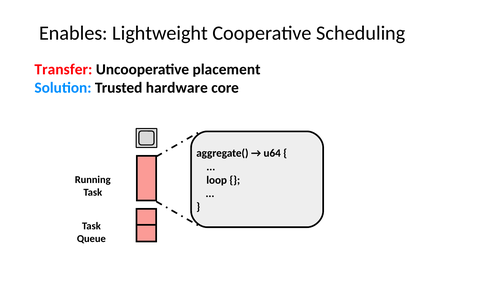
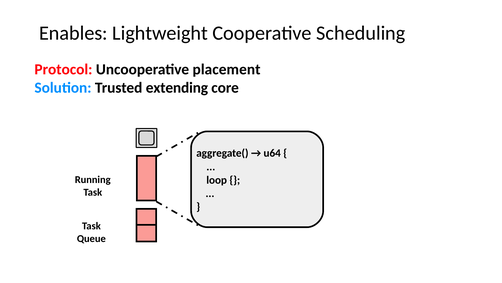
Transfer: Transfer -> Protocol (63, 69)
hardware: hardware -> extending (177, 88)
